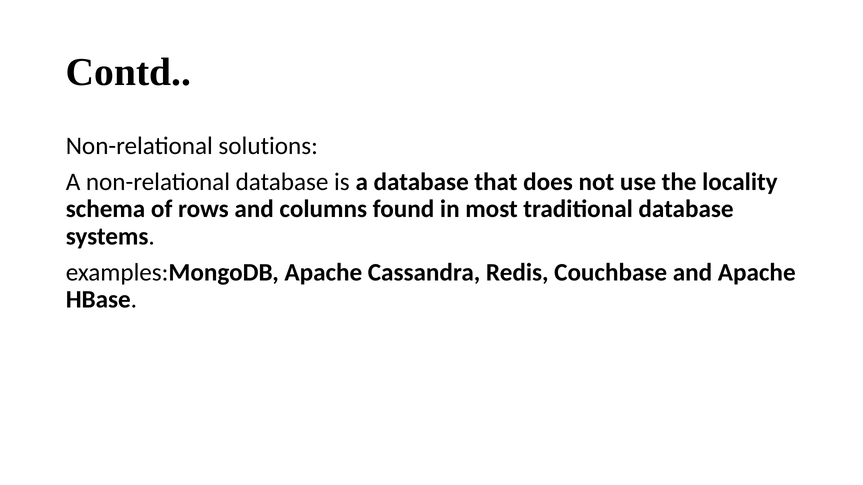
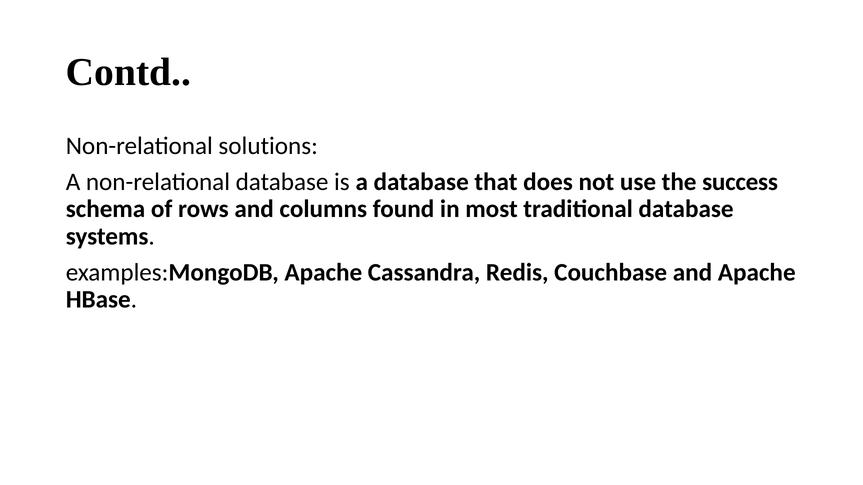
locality: locality -> success (740, 182)
